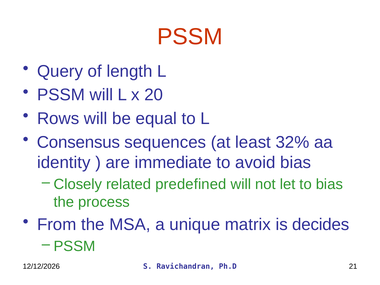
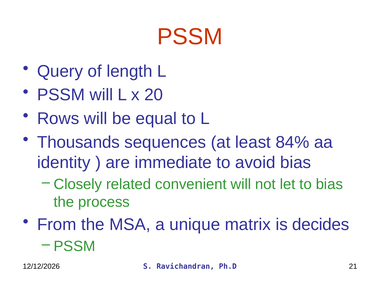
Consensus: Consensus -> Thousands (78, 142)
32%: 32% -> 84% (293, 142)
predefined: predefined -> convenient (191, 184)
